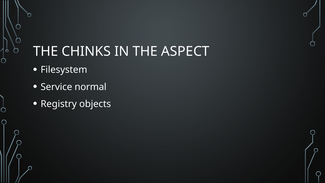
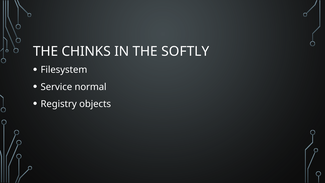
ASPECT: ASPECT -> SOFTLY (185, 51)
